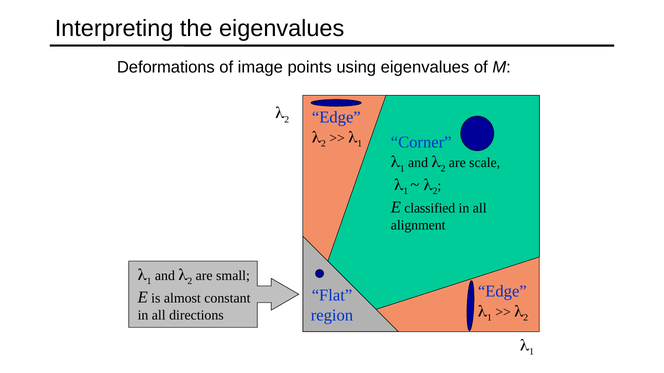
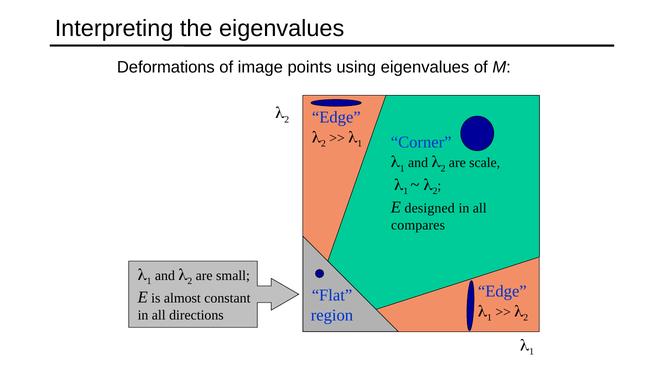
classified: classified -> designed (430, 208)
alignment: alignment -> compares (418, 226)
